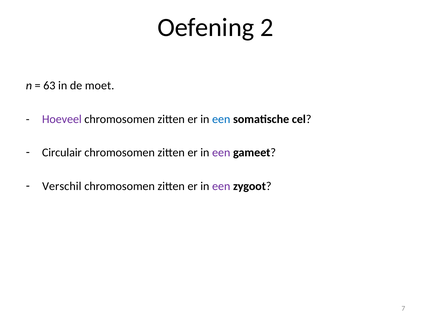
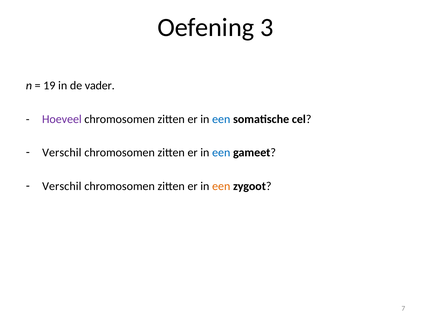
2: 2 -> 3 (267, 27)
63: 63 -> 19 (49, 86)
moet: moet -> vader (100, 86)
Circulair: Circulair -> Verschil (62, 153)
een colour: purple -> blue (221, 153)
een colour: purple -> orange (221, 186)
